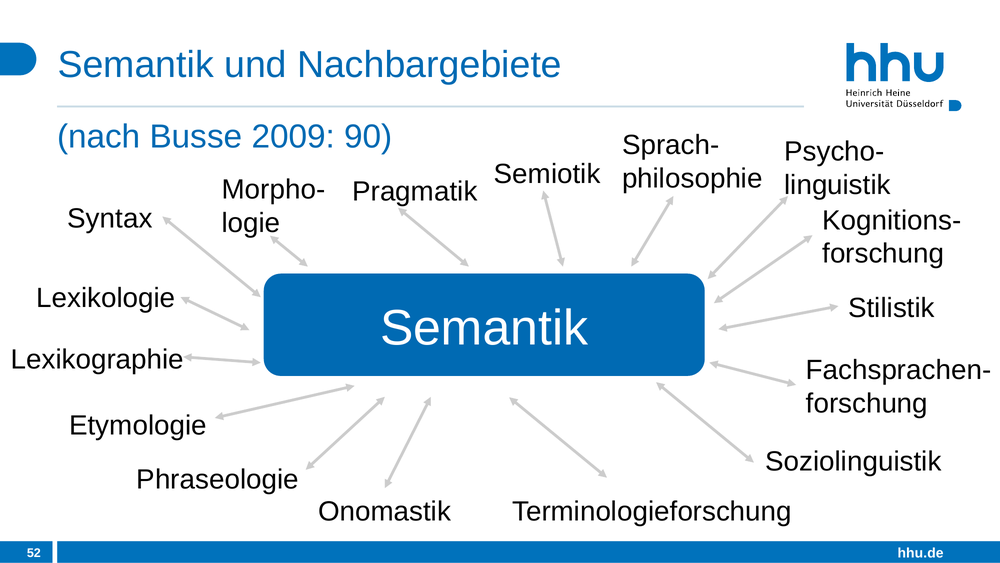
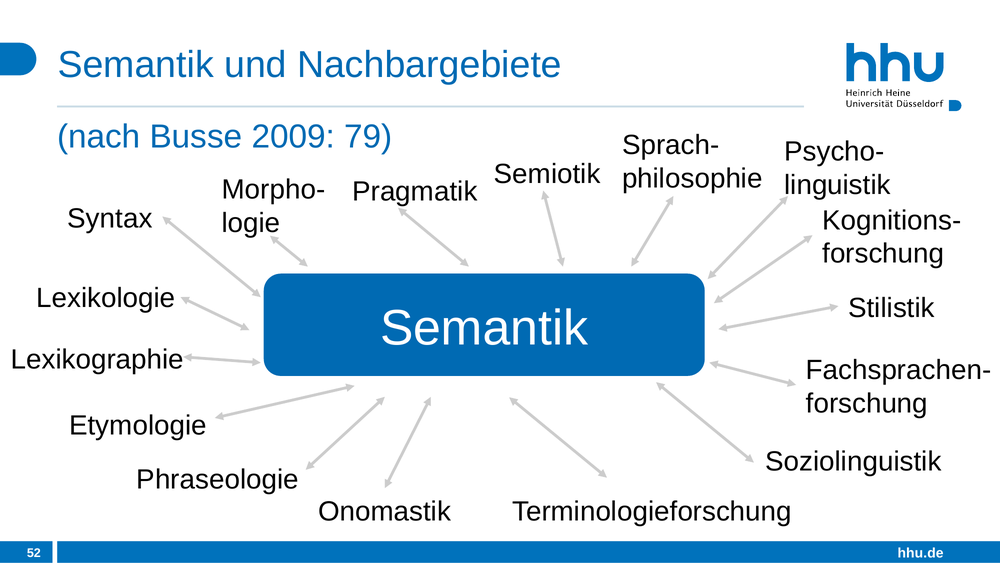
90: 90 -> 79 (368, 137)
